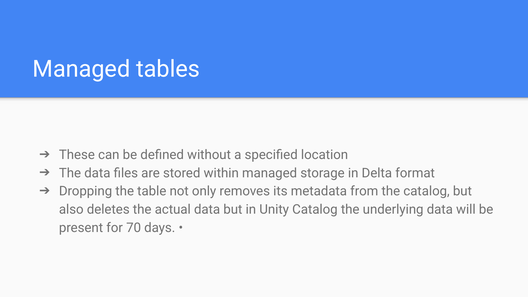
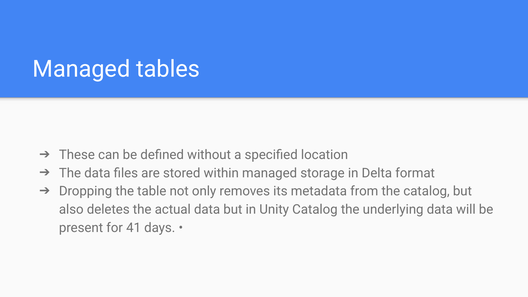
70: 70 -> 41 (134, 228)
